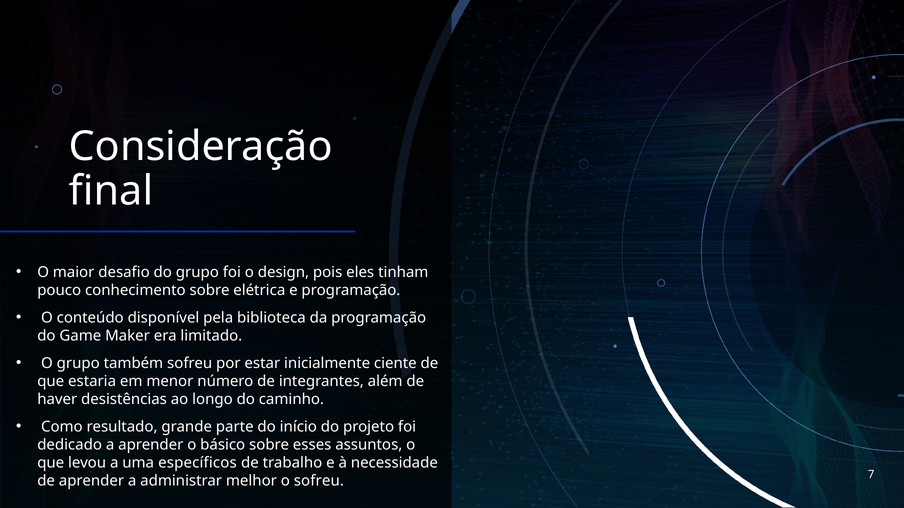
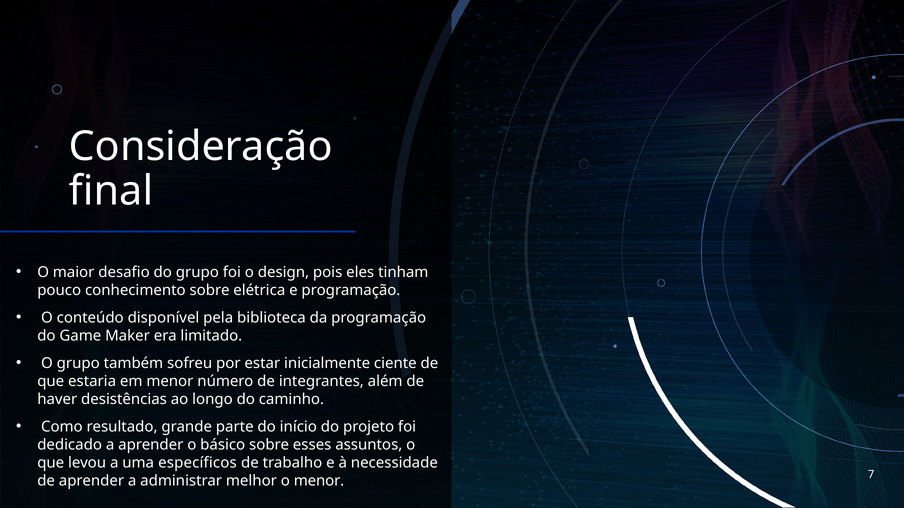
o sofreu: sofreu -> menor (319, 481)
